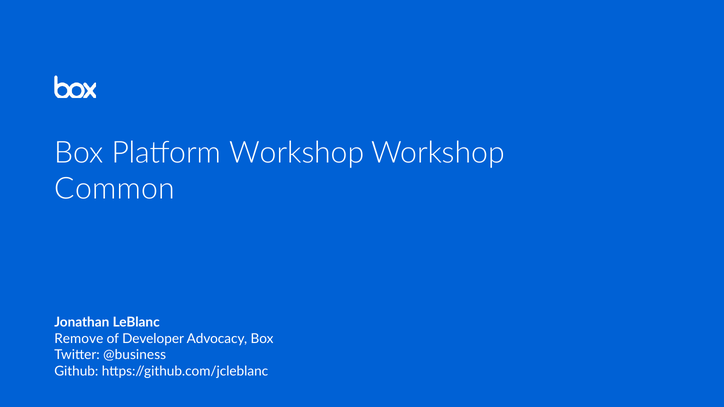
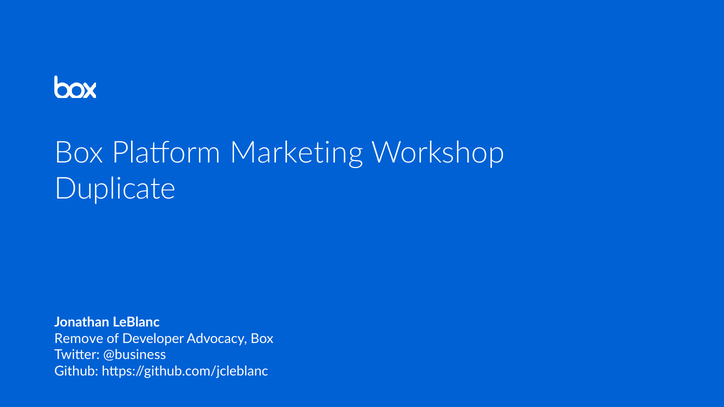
Platform Workshop: Workshop -> Marketing (297, 153)
Common: Common -> Duplicate (115, 189)
